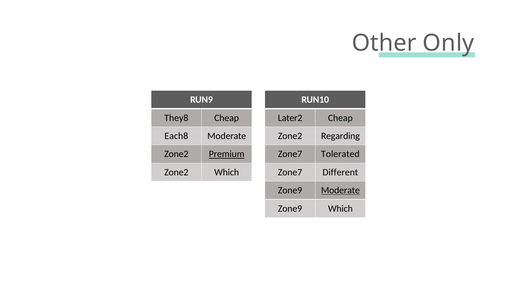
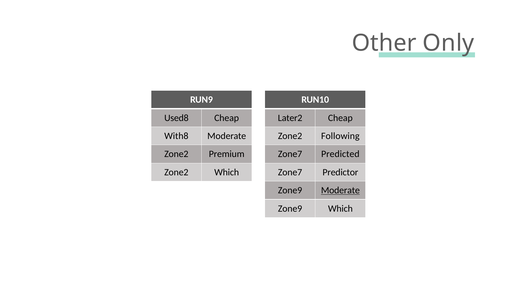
They8: They8 -> Used8 (176, 118)
Each8: Each8 -> With8 (176, 136)
Regarding: Regarding -> Following (340, 136)
Premium underline: present -> none (227, 154)
Tolerated: Tolerated -> Predicted (340, 154)
Different: Different -> Predictor (340, 172)
